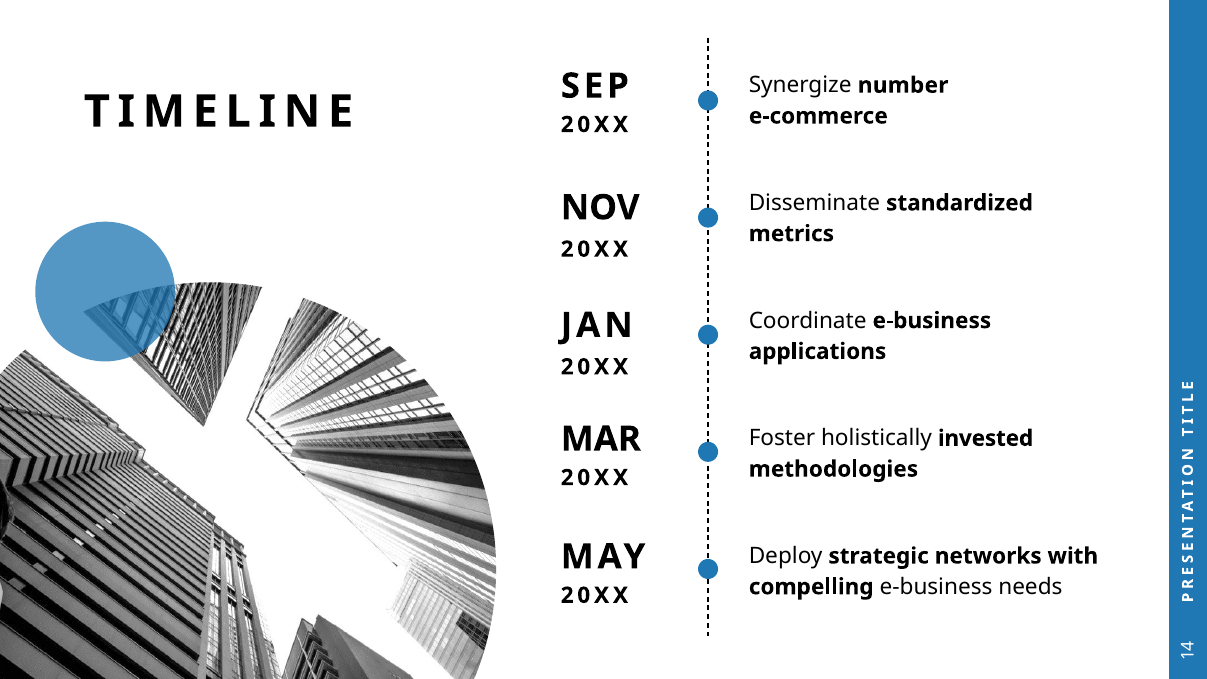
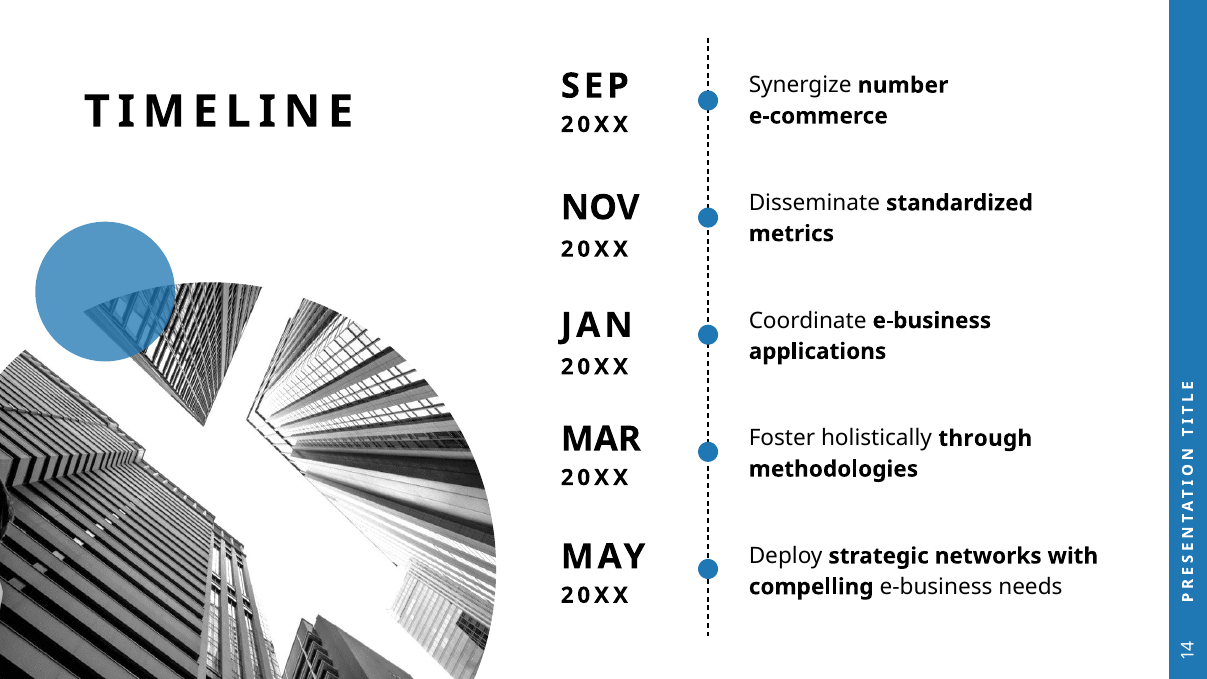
invested: invested -> through (985, 438)
